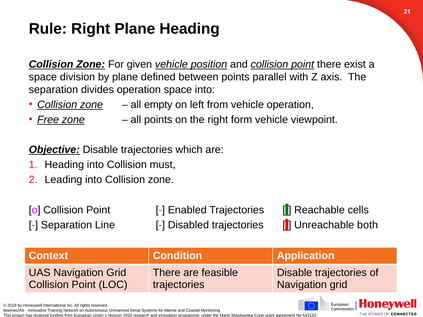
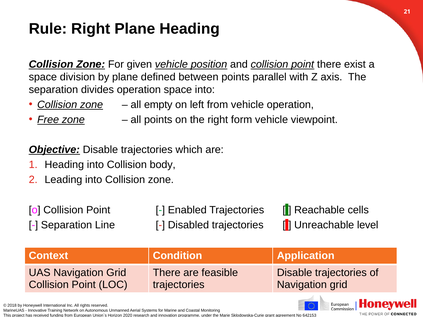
must: must -> body (163, 165)
both: both -> level (368, 225)
